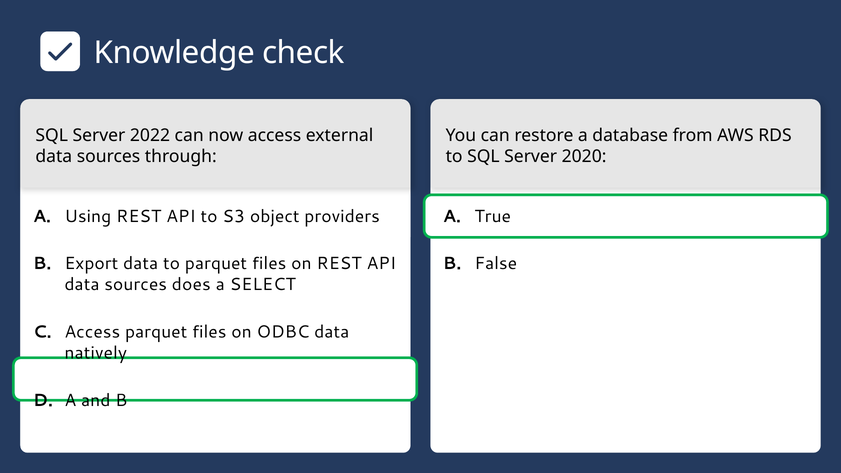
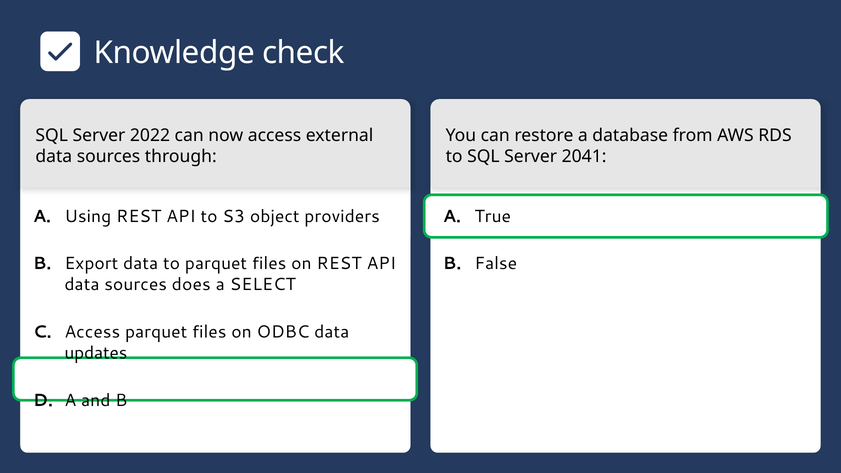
2020: 2020 -> 2041 (584, 156)
natively: natively -> updates (96, 353)
